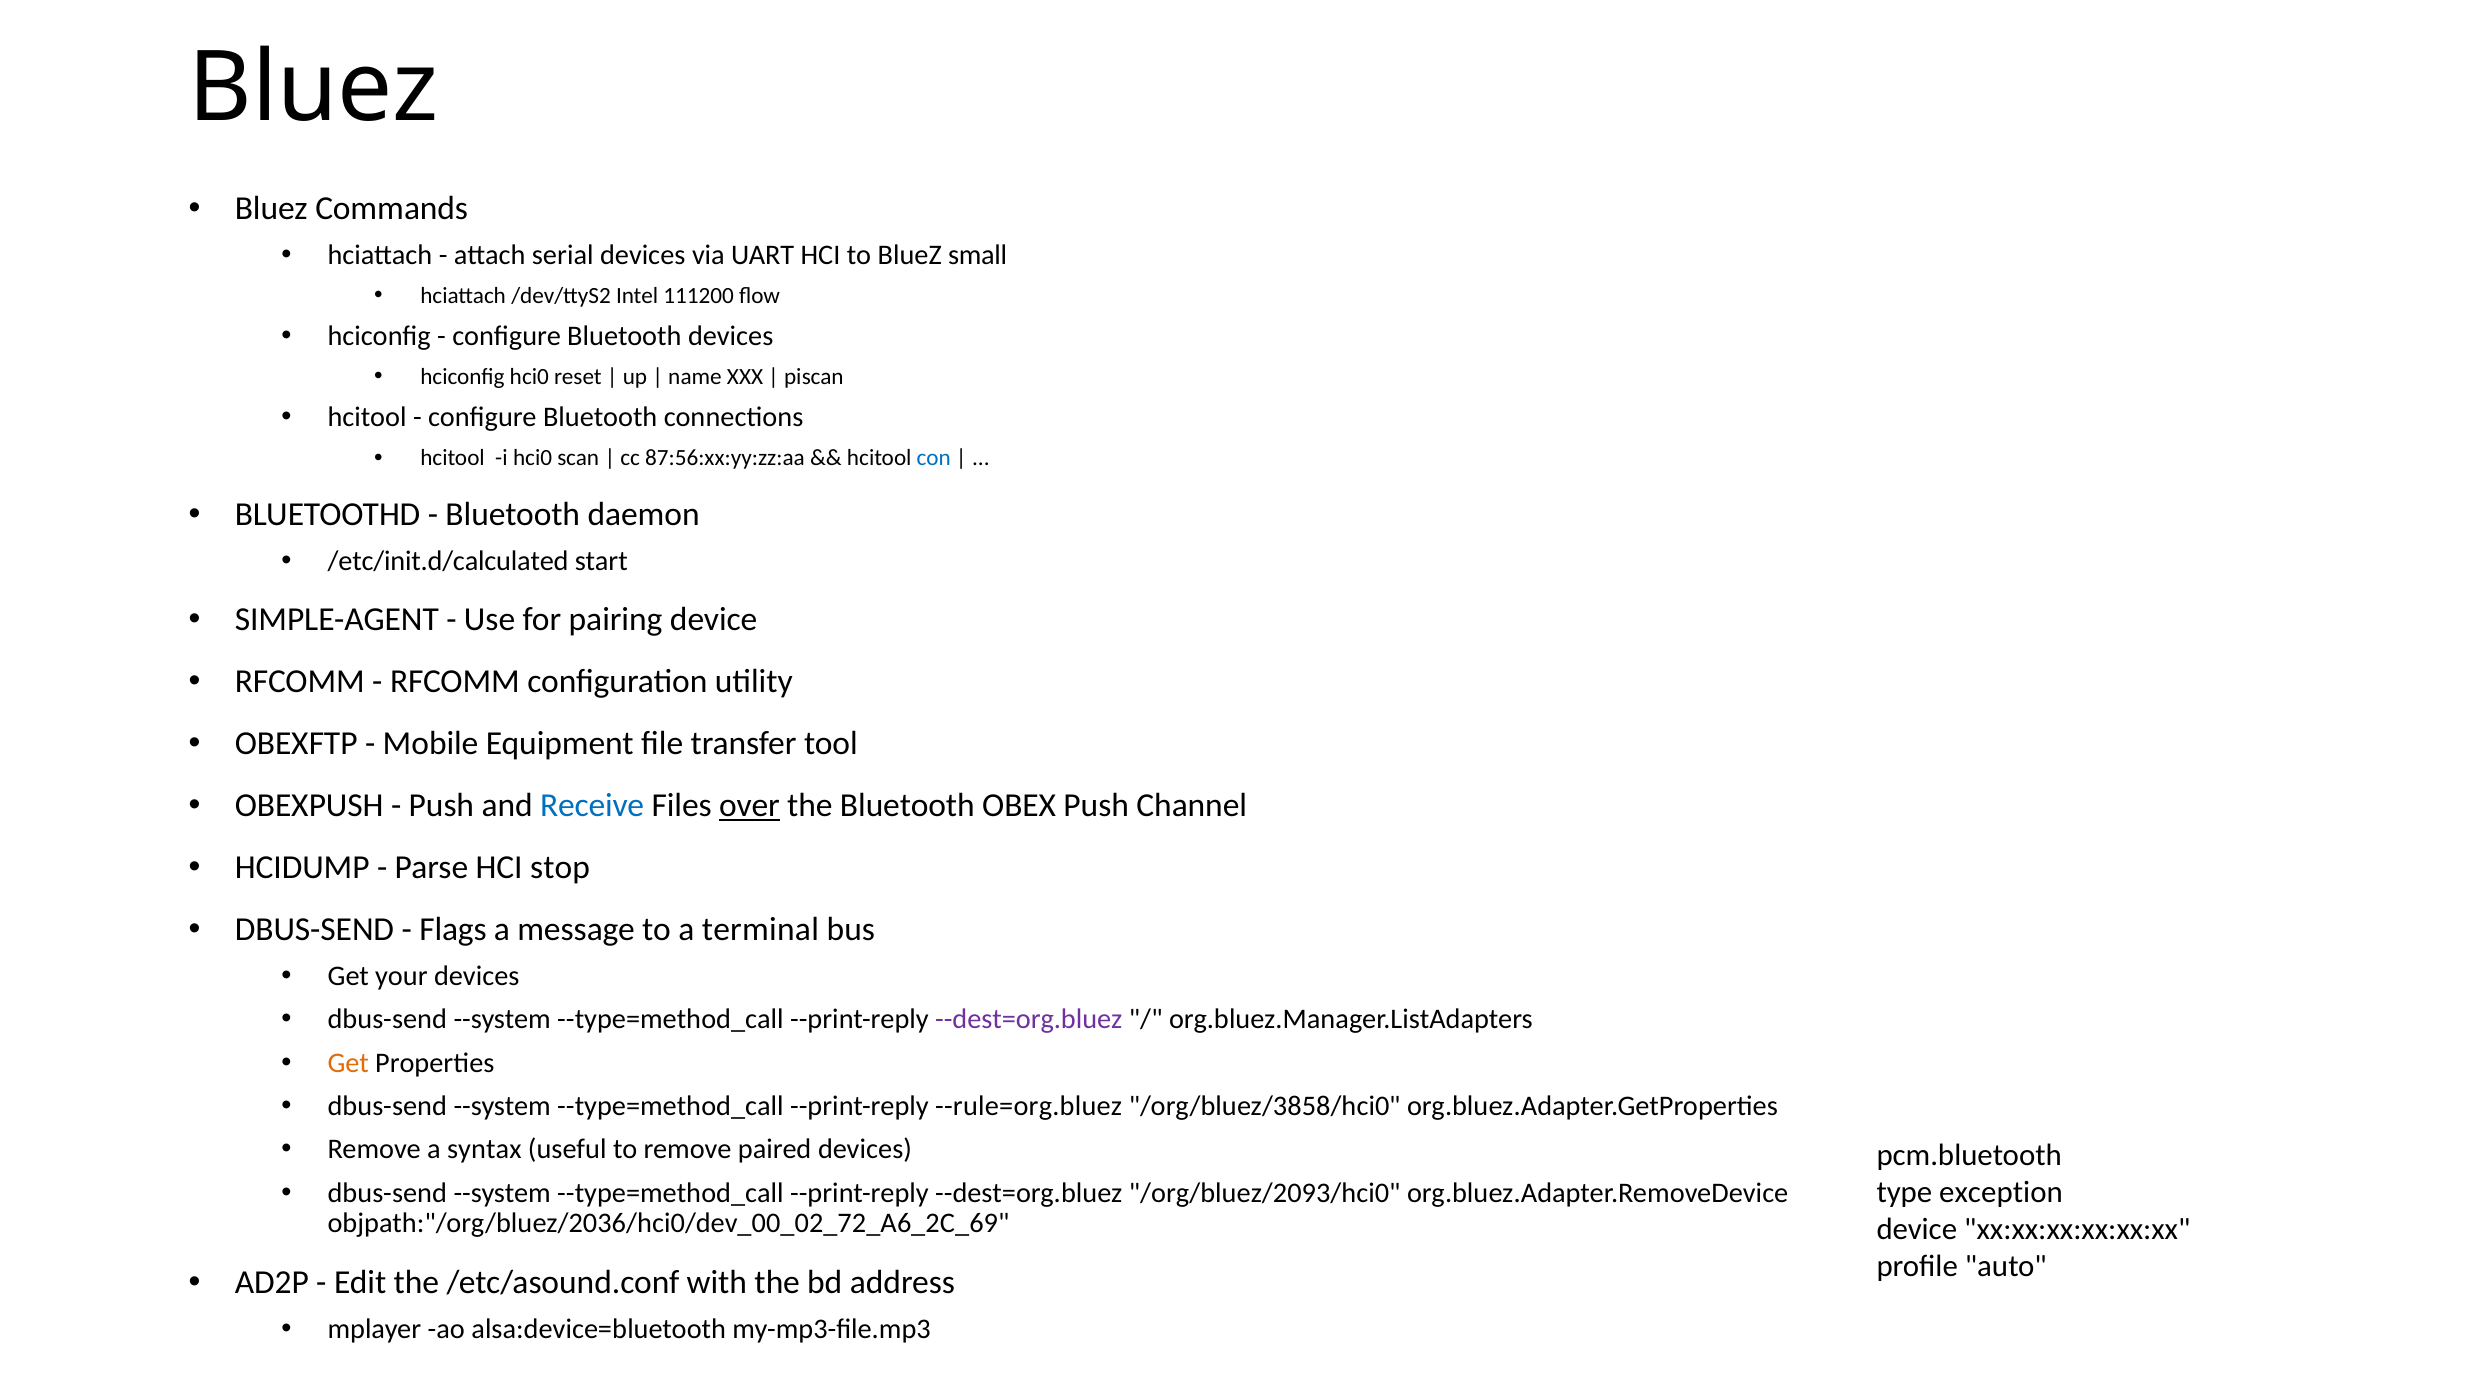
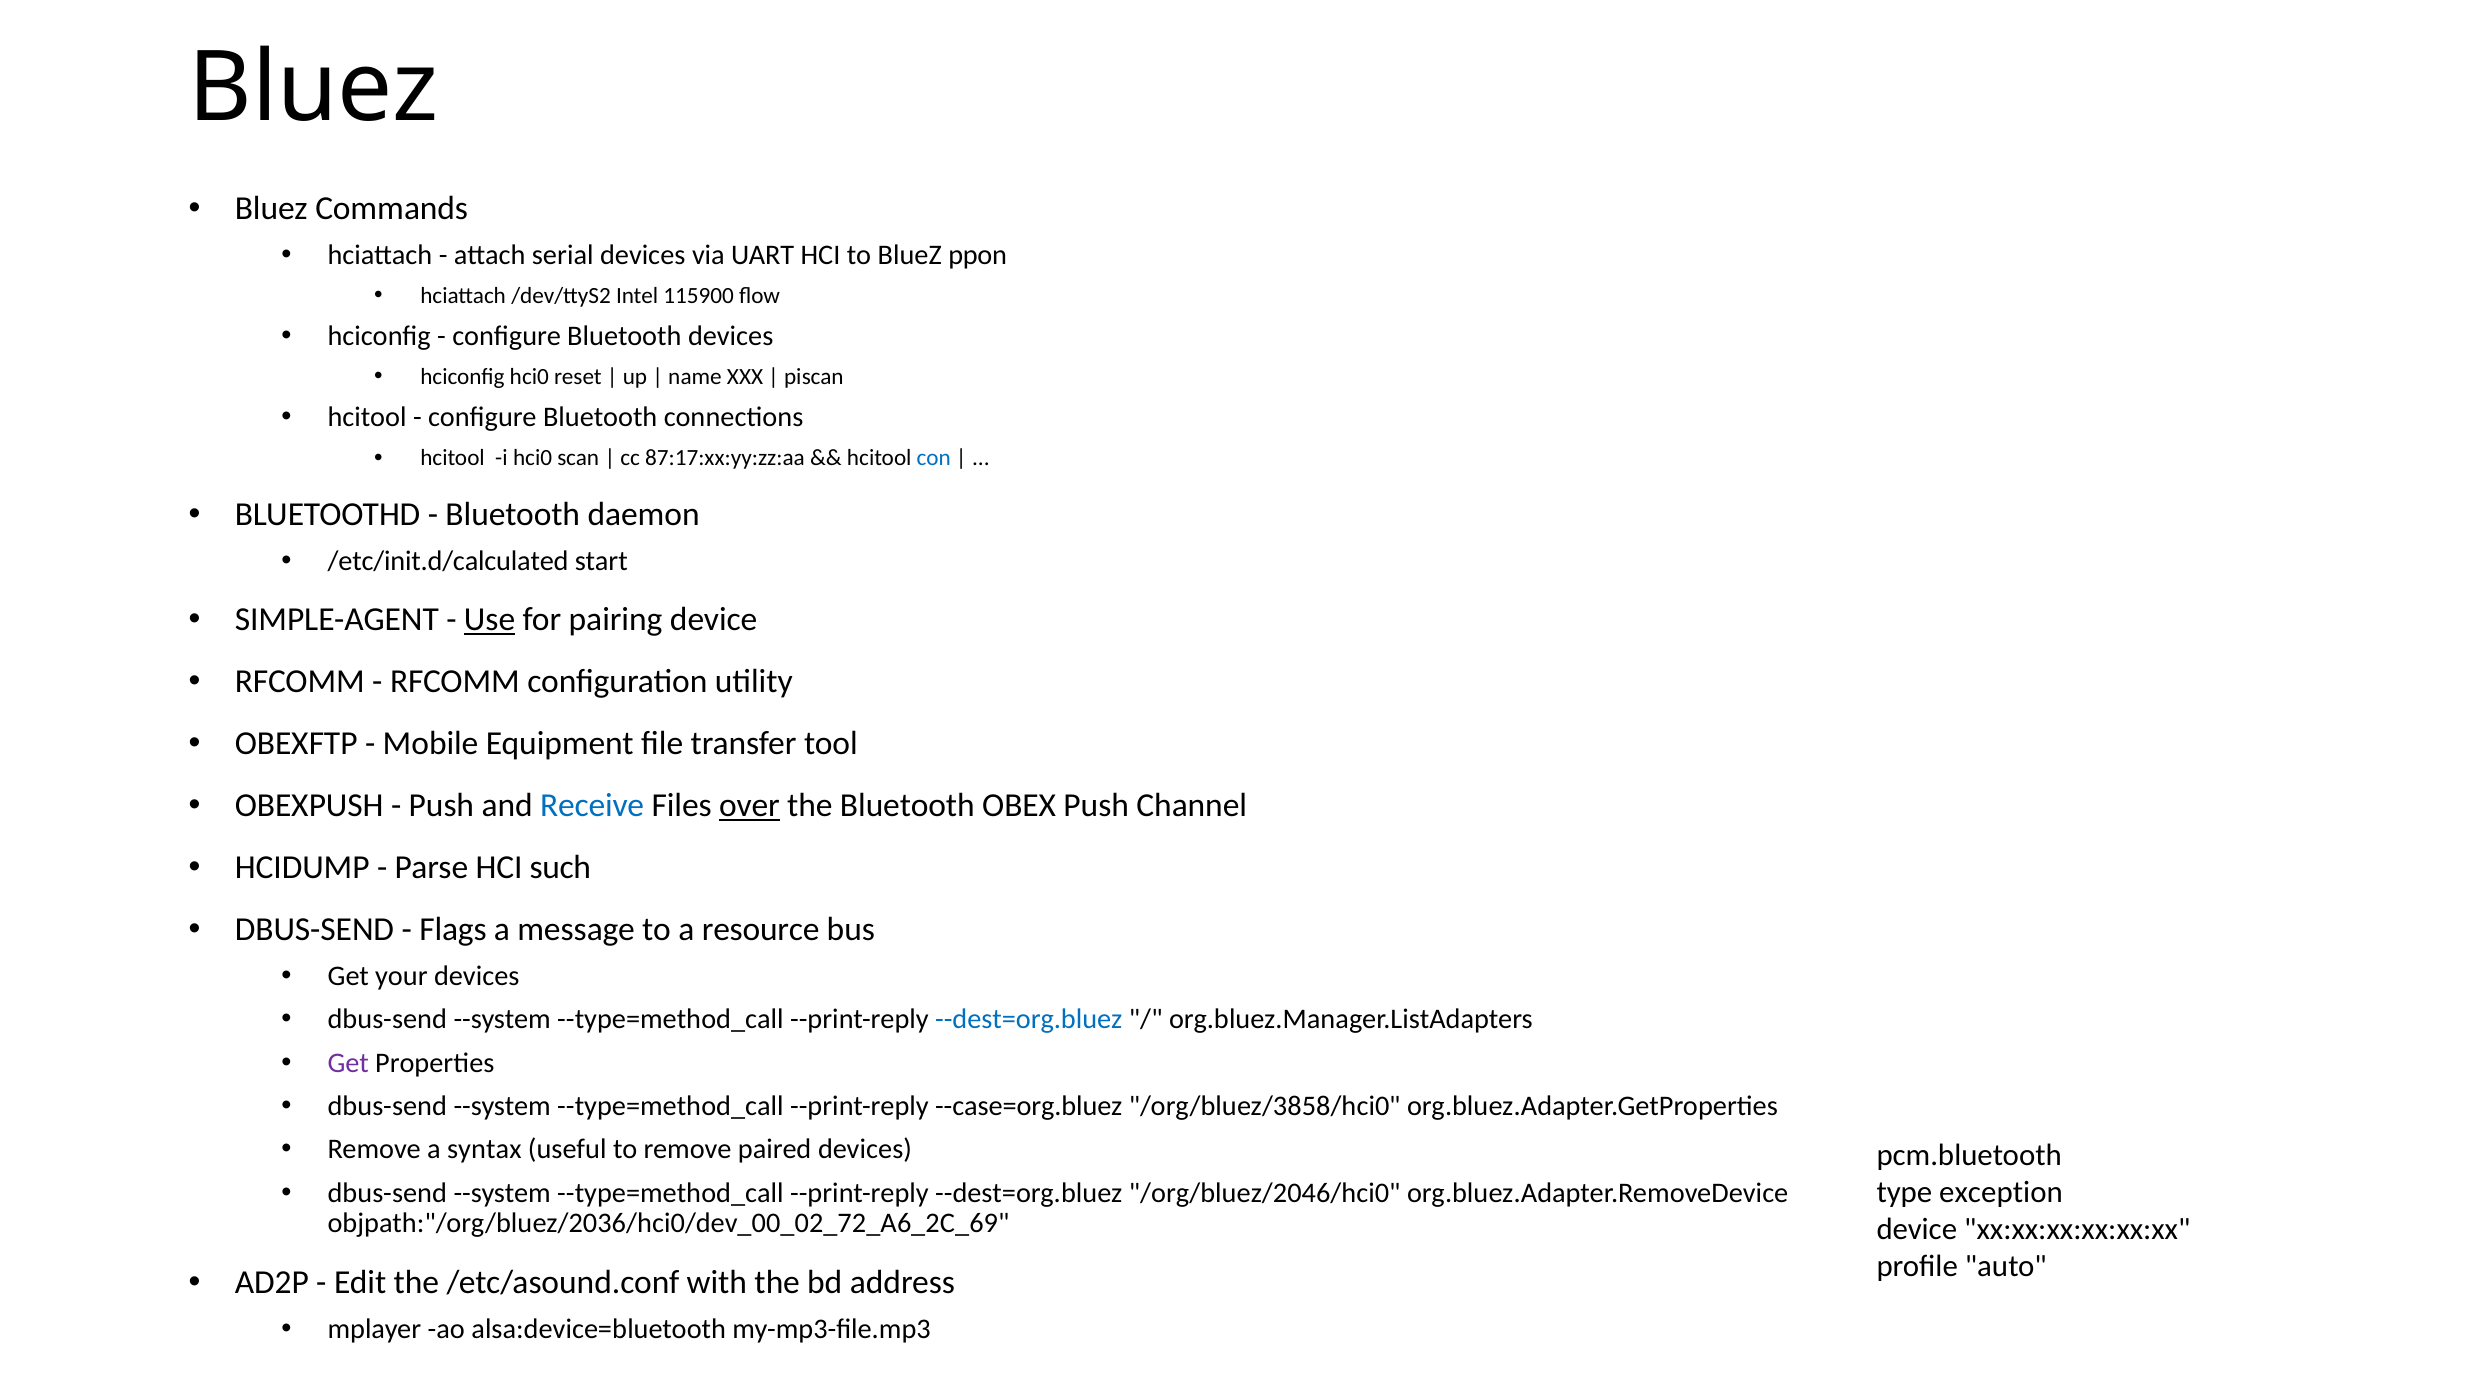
small: small -> ppon (978, 255)
111200: 111200 -> 115900 (699, 295)
87:56:xx:yy:zz:aa: 87:56:xx:yy:zz:aa -> 87:17:xx:yy:zz:aa (725, 458)
Use underline: none -> present (490, 620)
stop: stop -> such (560, 868)
terminal: terminal -> resource (761, 930)
--dest=org.bluez colour: purple -> blue (1029, 1020)
Get colour: orange -> purple (348, 1063)
--rule=org.bluez: --rule=org.bluez -> --case=org.bluez (1029, 1106)
/org/bluez/2093/hci0: /org/bluez/2093/hci0 -> /org/bluez/2046/hci0 (1265, 1193)
